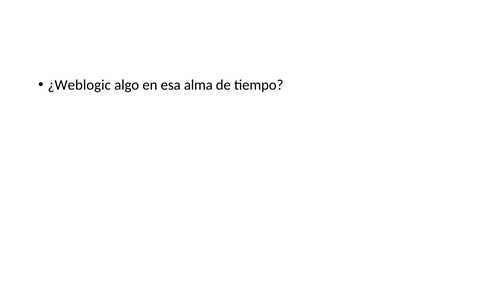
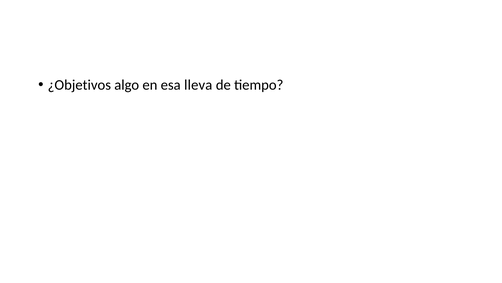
¿Weblogic: ¿Weblogic -> ¿Objetivos (79, 85)
alma: alma -> lleva (198, 85)
